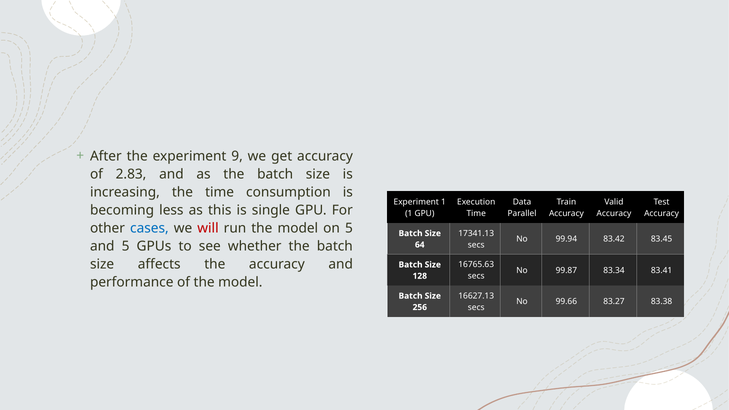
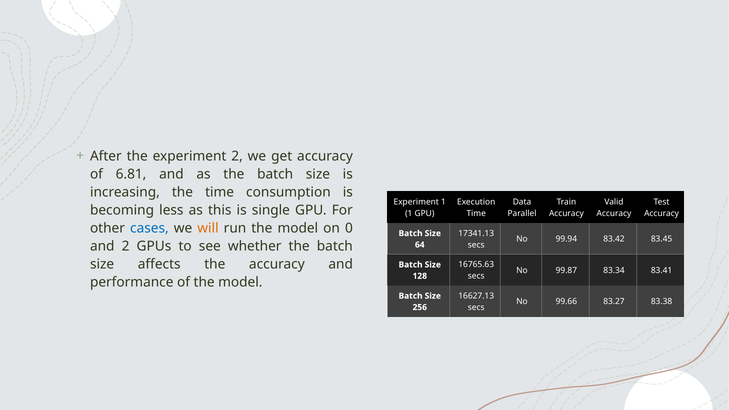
experiment 9: 9 -> 2 (237, 156)
2.83: 2.83 -> 6.81 (131, 174)
will colour: red -> orange (208, 228)
on 5: 5 -> 0 (349, 228)
and 5: 5 -> 2 (126, 246)
